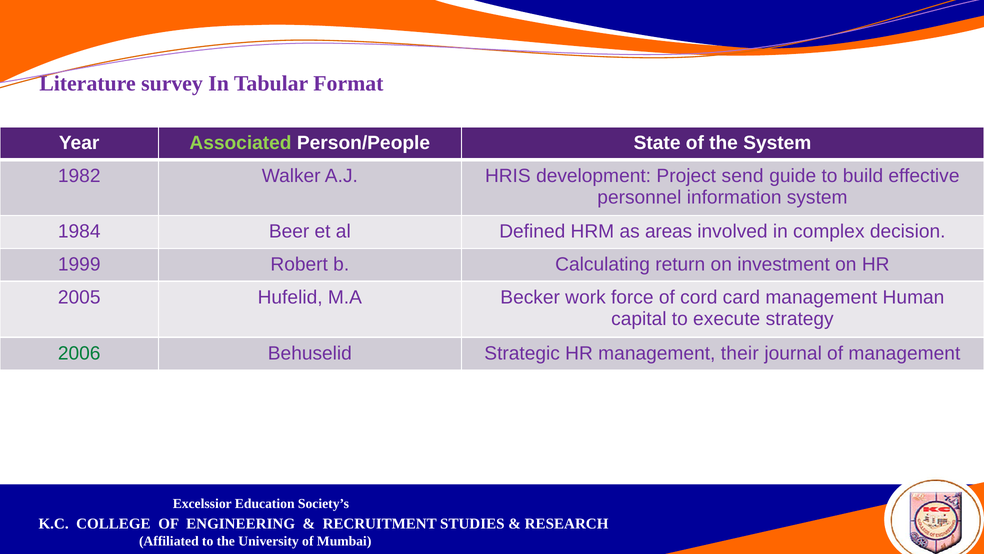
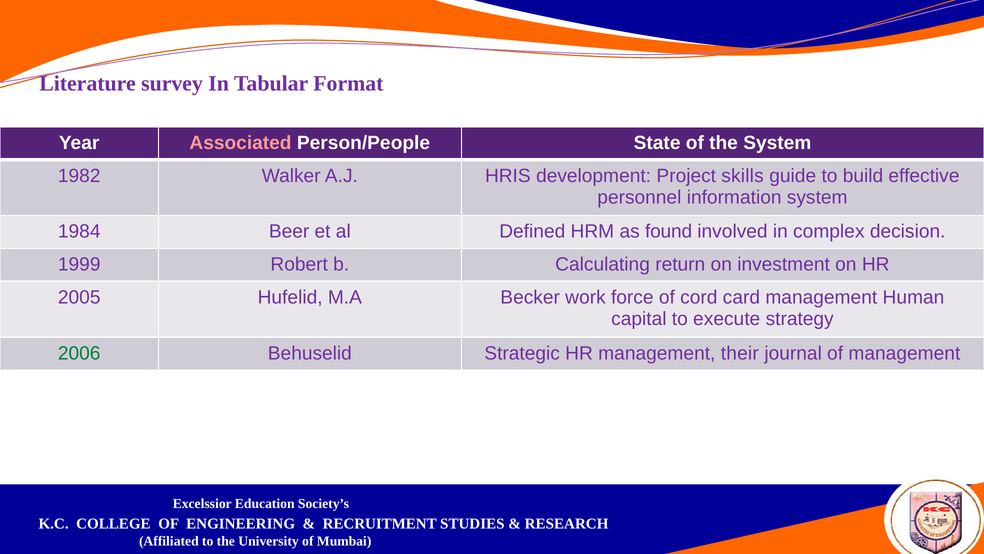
Associated colour: light green -> pink (240, 143)
send: send -> skills (743, 176)
areas: areas -> found (669, 231)
